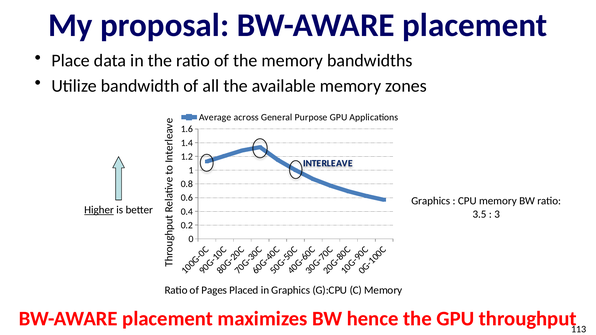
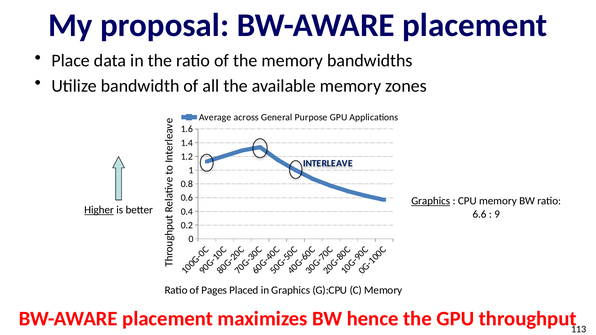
Graphics underline: none -> present (431, 201)
3.5: 3.5 -> 6.6 (479, 214)
3: 3 -> 9 (497, 214)
